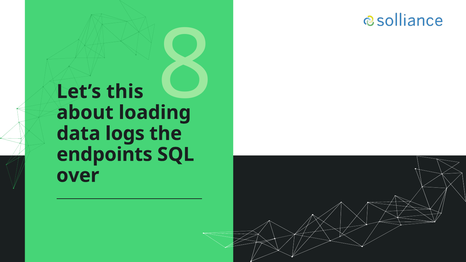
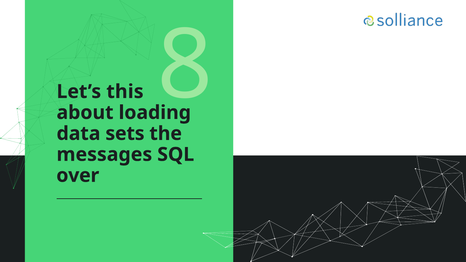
logs: logs -> sets (125, 134)
endpoints: endpoints -> messages (104, 155)
